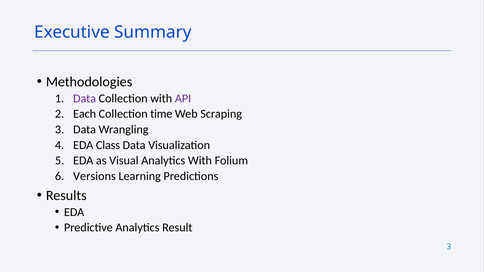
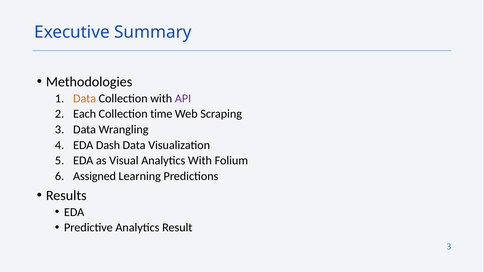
Data colour: purple -> orange (85, 98)
Class: Class -> Dash (108, 145)
Versions: Versions -> Assigned (95, 176)
